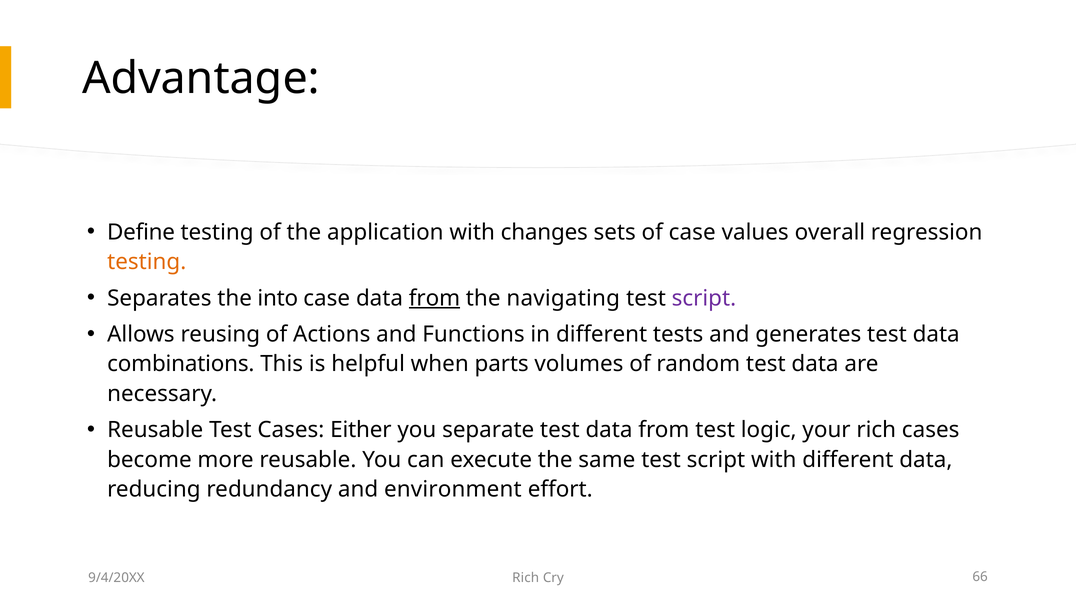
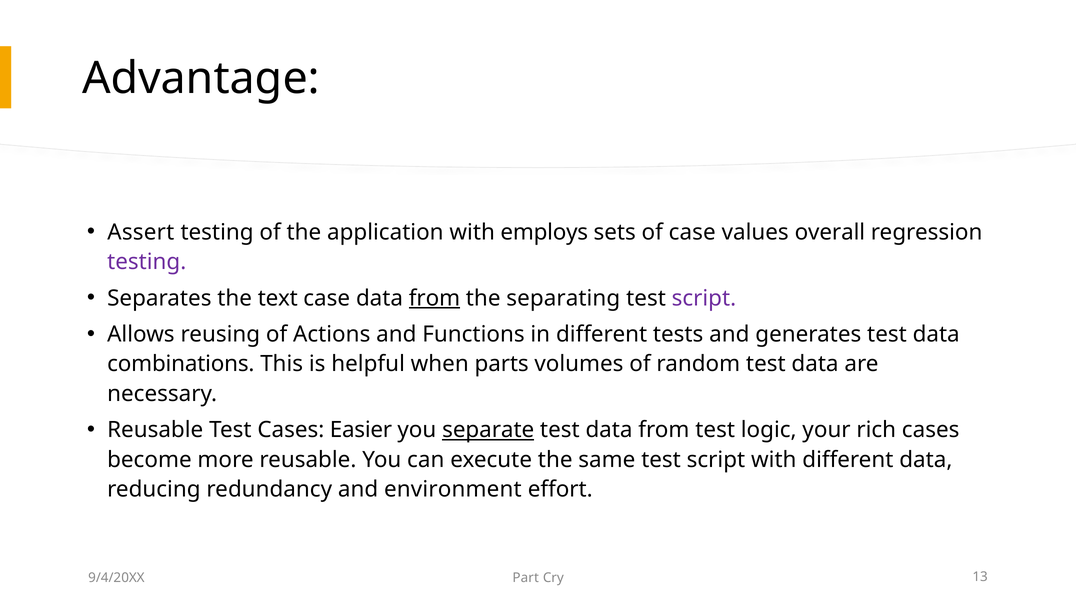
Define: Define -> Assert (141, 232)
changes: changes -> employs (544, 232)
testing colour: orange -> purple (147, 262)
into: into -> text (278, 298)
navigating: navigating -> separating (563, 298)
Either: Either -> Easier (361, 430)
separate underline: none -> present (488, 430)
9/4/20XX Rich: Rich -> Part (526, 578)
66: 66 -> 13 (980, 577)
